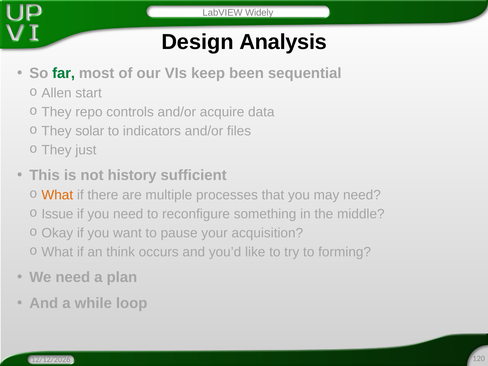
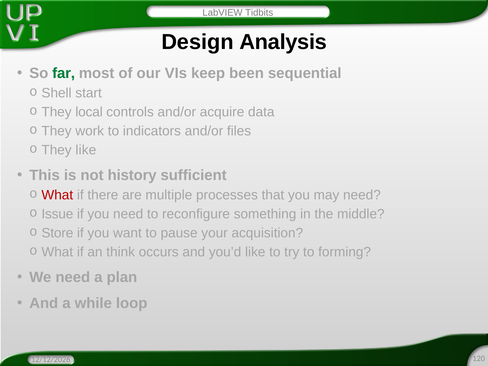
Widely: Widely -> Tidbits (259, 13)
Allen: Allen -> Shell (57, 93)
repo: repo -> local (89, 112)
solar: solar -> work (90, 131)
They just: just -> like (86, 150)
What colour: orange -> red (57, 195)
Okay: Okay -> Store (57, 233)
